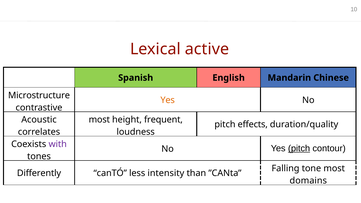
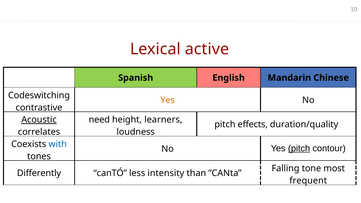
Microstructure: Microstructure -> Codeswitching (39, 95)
Acoustic underline: none -> present (39, 120)
most: most -> need (99, 120)
frequent: frequent -> learners (163, 120)
with colour: purple -> blue (58, 144)
domains: domains -> frequent (308, 181)
